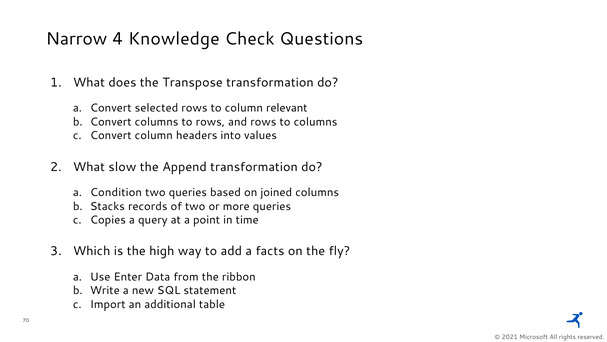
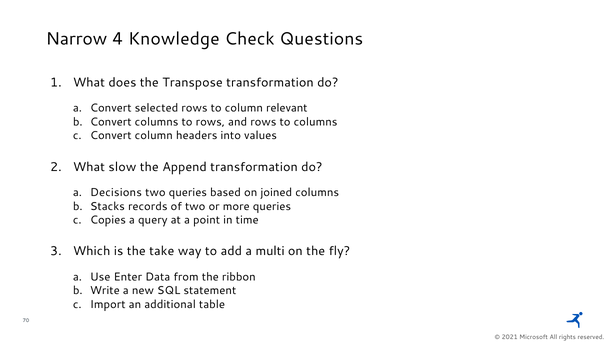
Condition: Condition -> Decisions (116, 192)
high: high -> take (162, 251)
facts: facts -> multi (270, 251)
